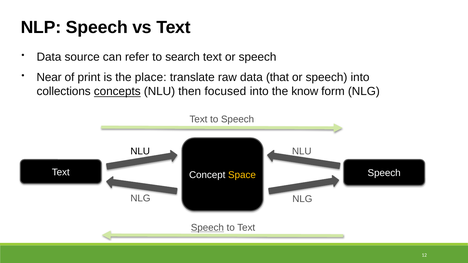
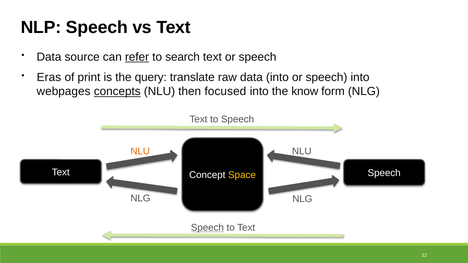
refer underline: none -> present (137, 57)
Near: Near -> Eras (49, 77)
place: place -> query (151, 77)
data that: that -> into (277, 77)
collections: collections -> webpages (64, 91)
NLU colour: black -> orange (140, 152)
